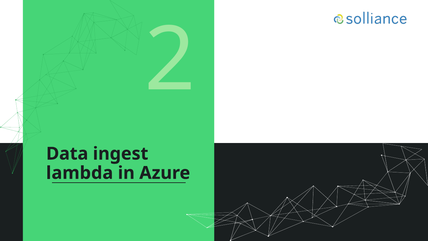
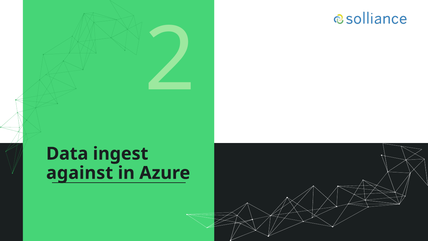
lambda: lambda -> against (80, 173)
